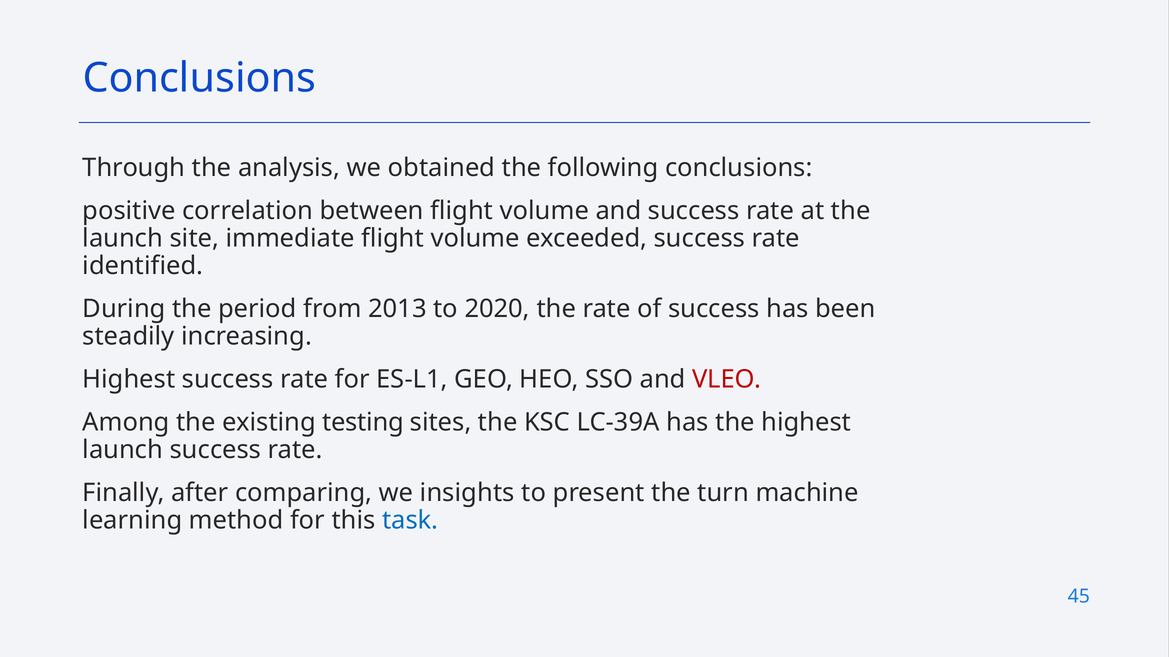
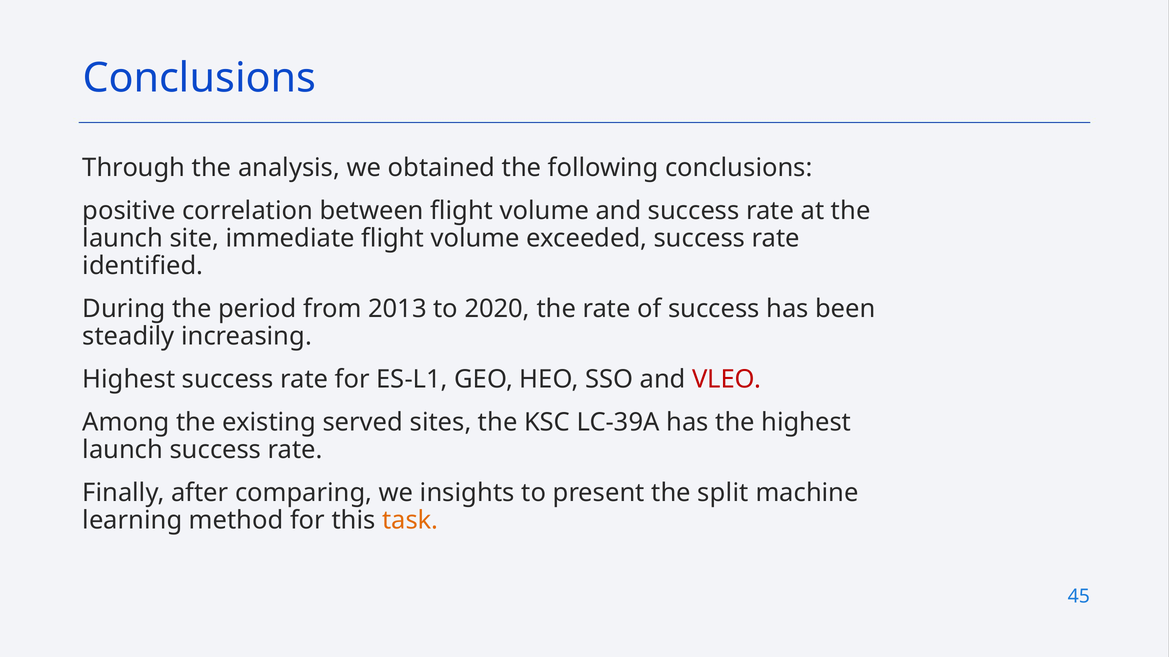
testing: testing -> served (363, 423)
turn: turn -> split (723, 493)
task colour: blue -> orange (410, 521)
